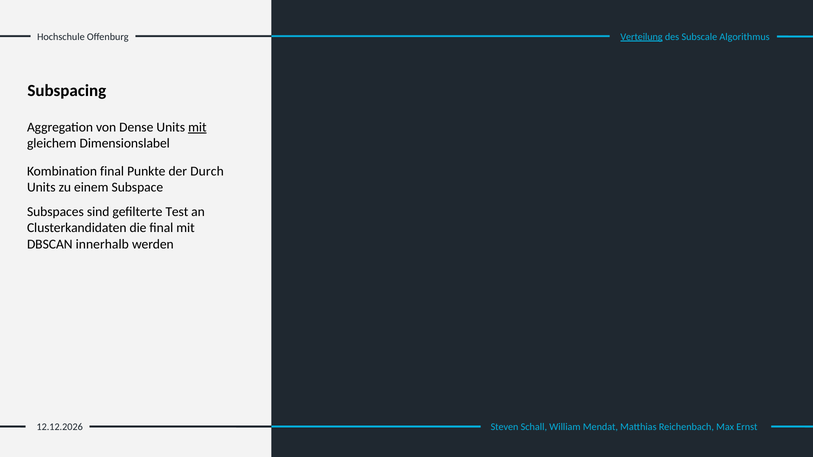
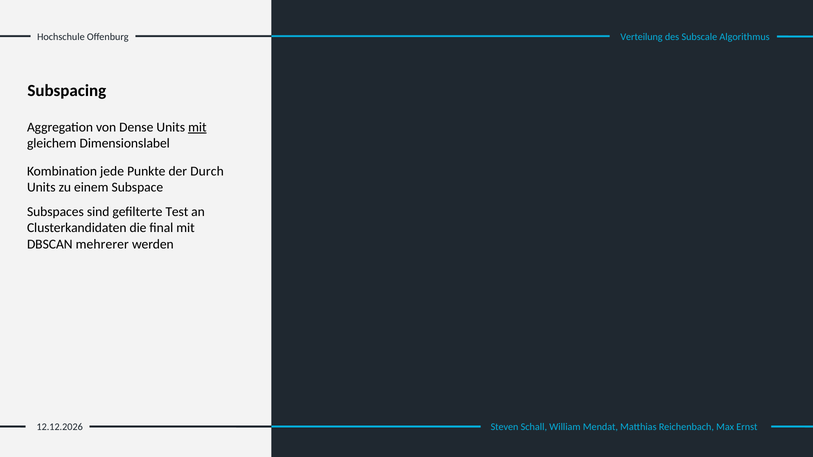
Verteilung underline: present -> none (642, 37)
Kombination final: final -> jede (112, 171)
innerhalb: innerhalb -> mehrerer (102, 244)
